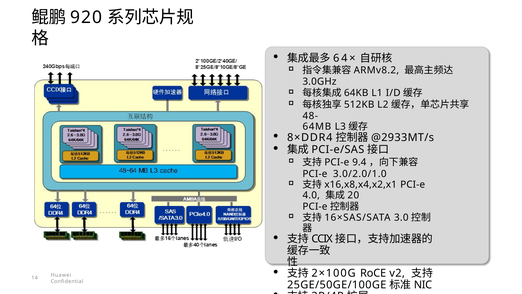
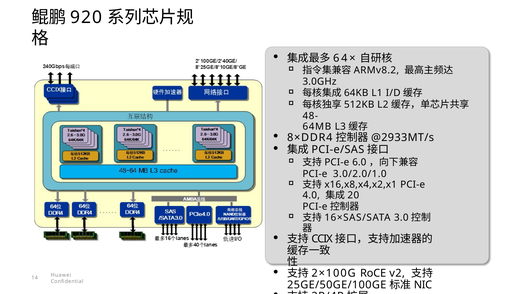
9.4: 9.4 -> 6.0 (359, 162)
